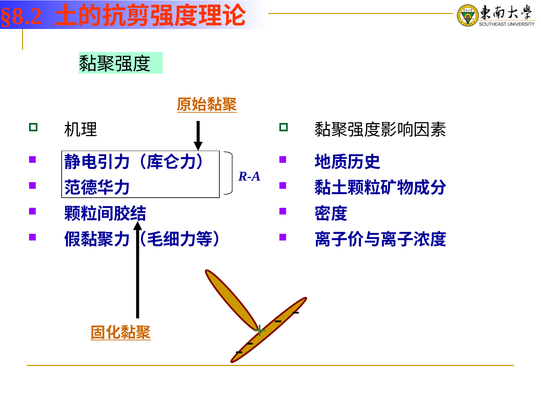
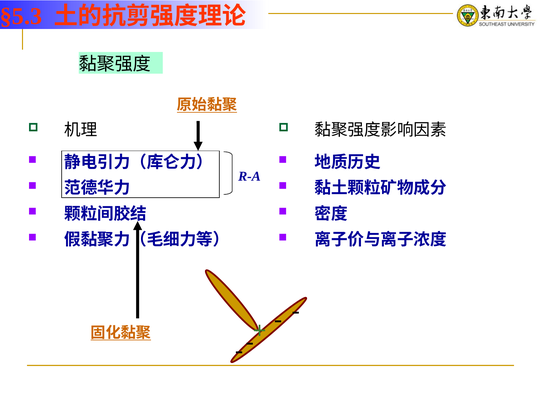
§8.2: §8.2 -> §5.3 (21, 16)
